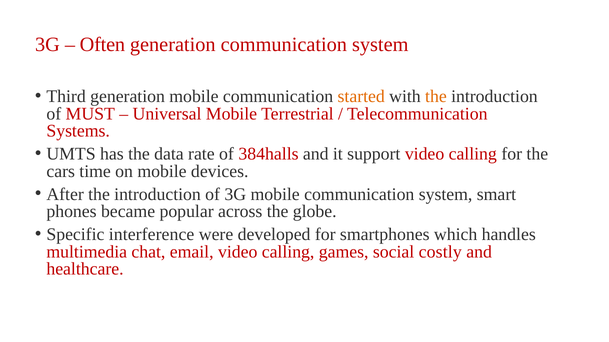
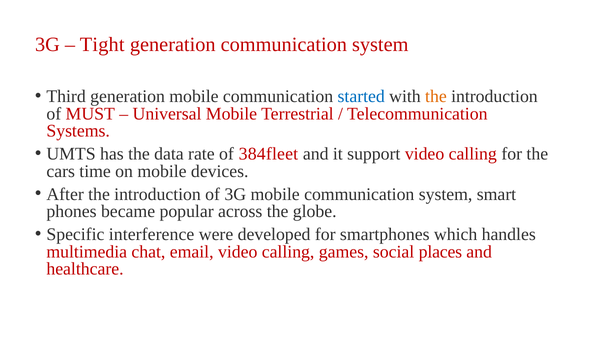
Often: Often -> Tight (102, 45)
started colour: orange -> blue (361, 97)
384halls: 384halls -> 384fleet (268, 154)
costly: costly -> places (440, 252)
